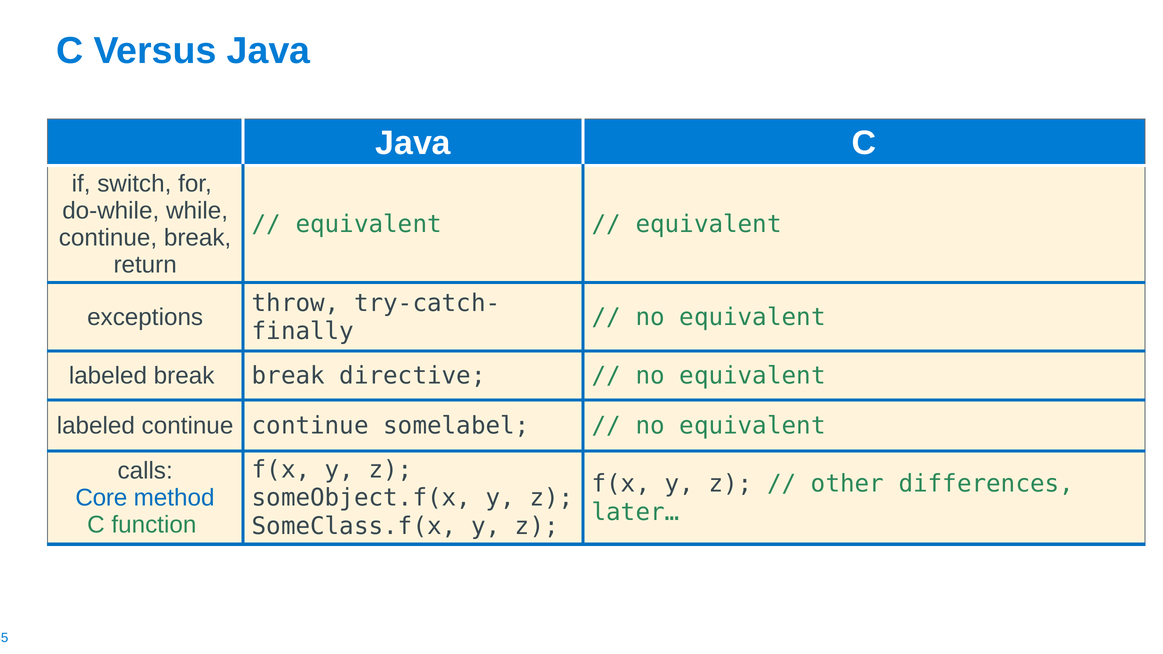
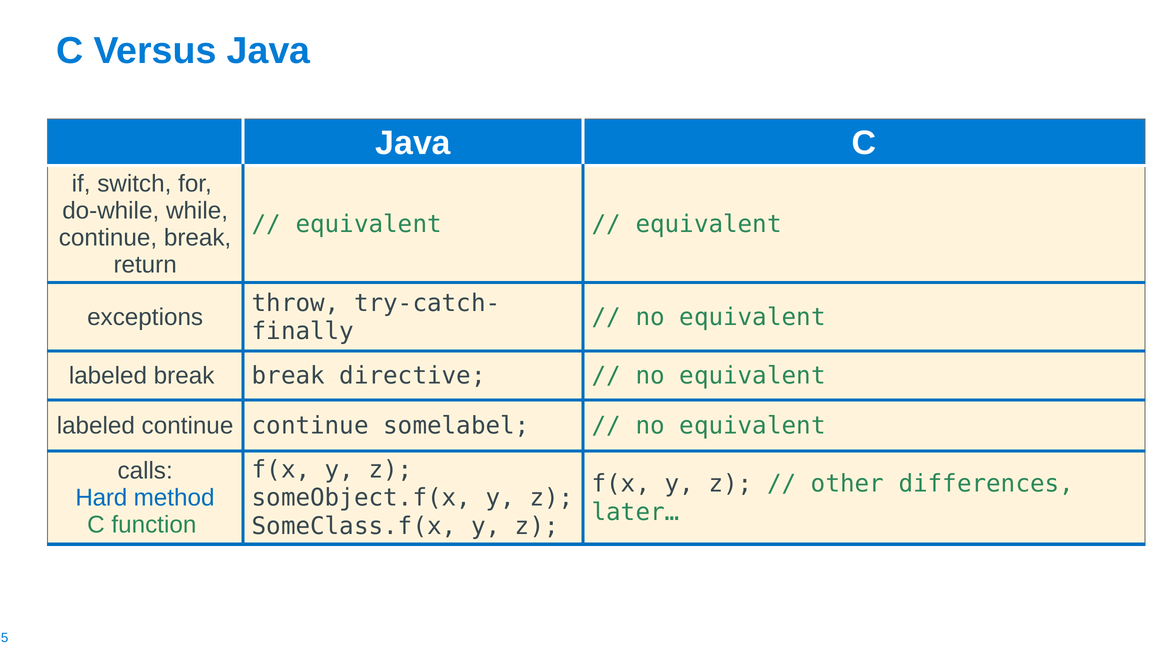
Core: Core -> Hard (101, 498)
